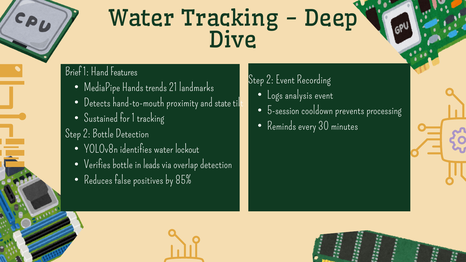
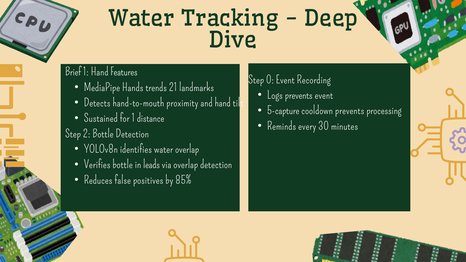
2: 2 -> 0 (270, 80)
Logs analysis: analysis -> prevents (299, 95)
and state: state -> hand (223, 103)
5-session: 5-session -> 5-capture (283, 111)
1 tracking: tracking -> distance (151, 118)
water lockout: lockout -> overlap (187, 149)
